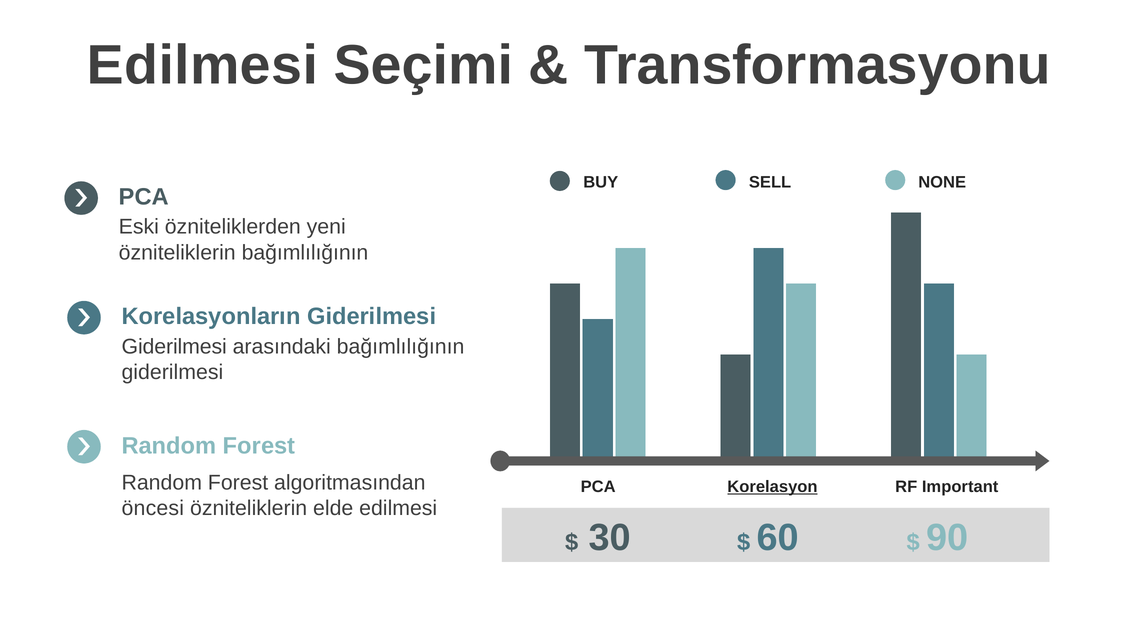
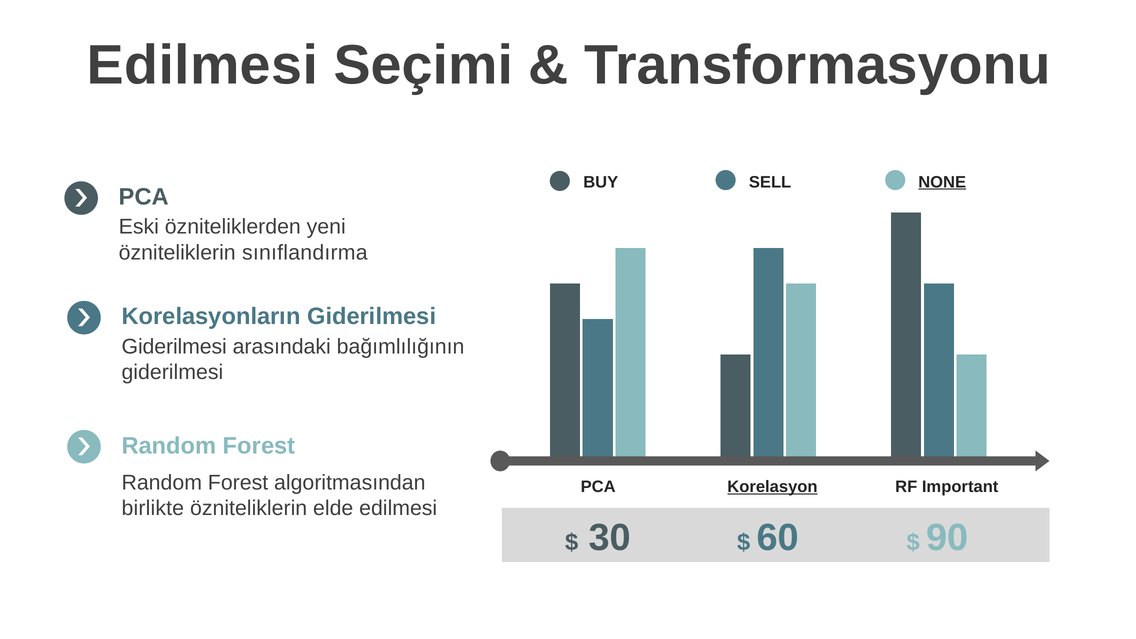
NONE underline: none -> present (942, 182)
özniteliklerin bağımlılığının: bağımlılığının -> sınıflandırma (305, 252)
öncesi: öncesi -> birlikte (153, 508)
